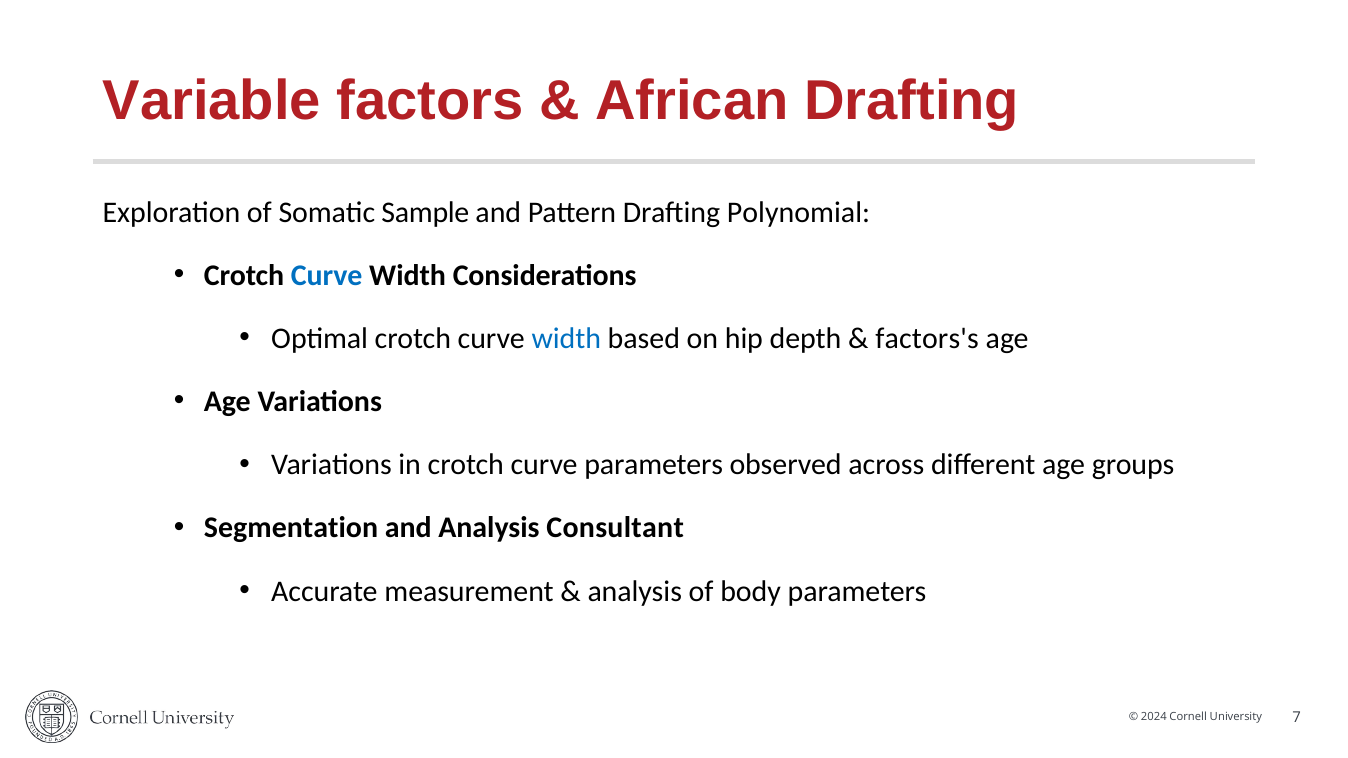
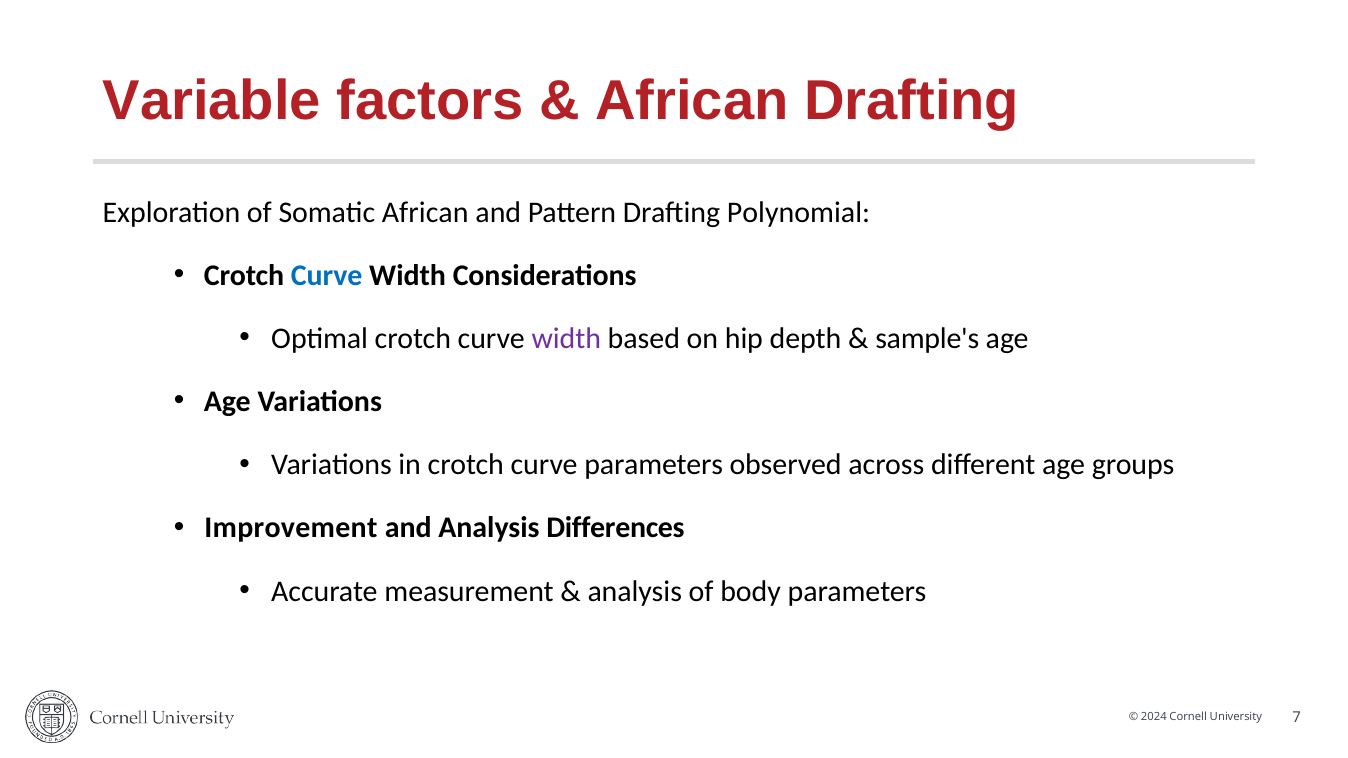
Somatic Sample: Sample -> African (425, 212)
width colour: blue -> purple (566, 339)
factors's: factors's -> sample's (927, 339)
Segmentation: Segmentation -> Improvement (291, 528)
Consultant: Consultant -> Differences (615, 528)
